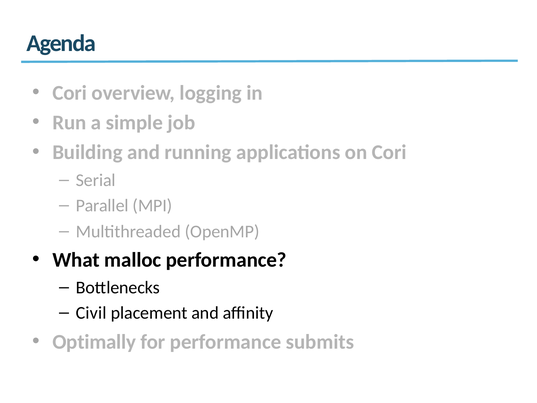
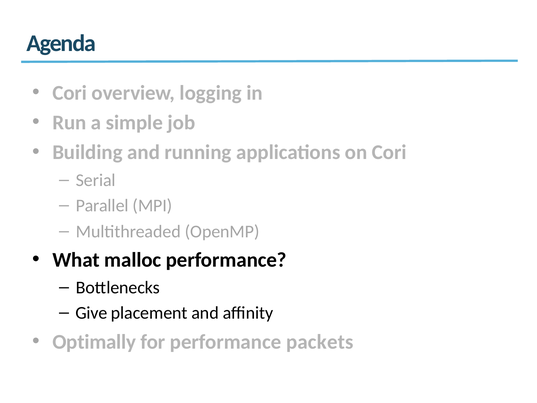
Civil: Civil -> Give (91, 313)
submits: submits -> packets (320, 342)
